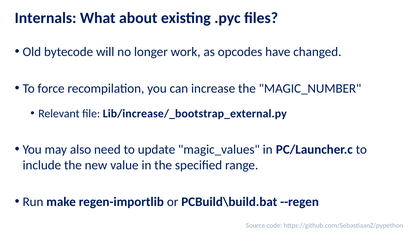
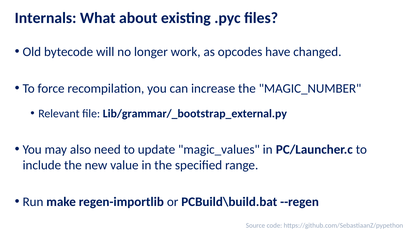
Lib/increase/_bootstrap_external.py: Lib/increase/_bootstrap_external.py -> Lib/grammar/_bootstrap_external.py (195, 114)
